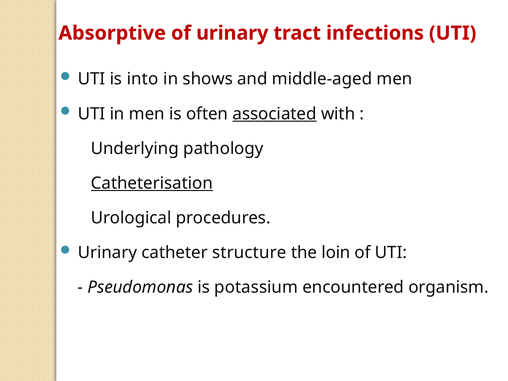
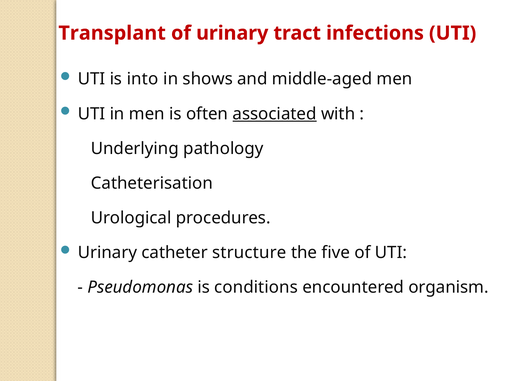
Absorptive: Absorptive -> Transplant (112, 33)
Catheterisation underline: present -> none (152, 183)
loin: loin -> five (336, 253)
potassium: potassium -> conditions (256, 287)
